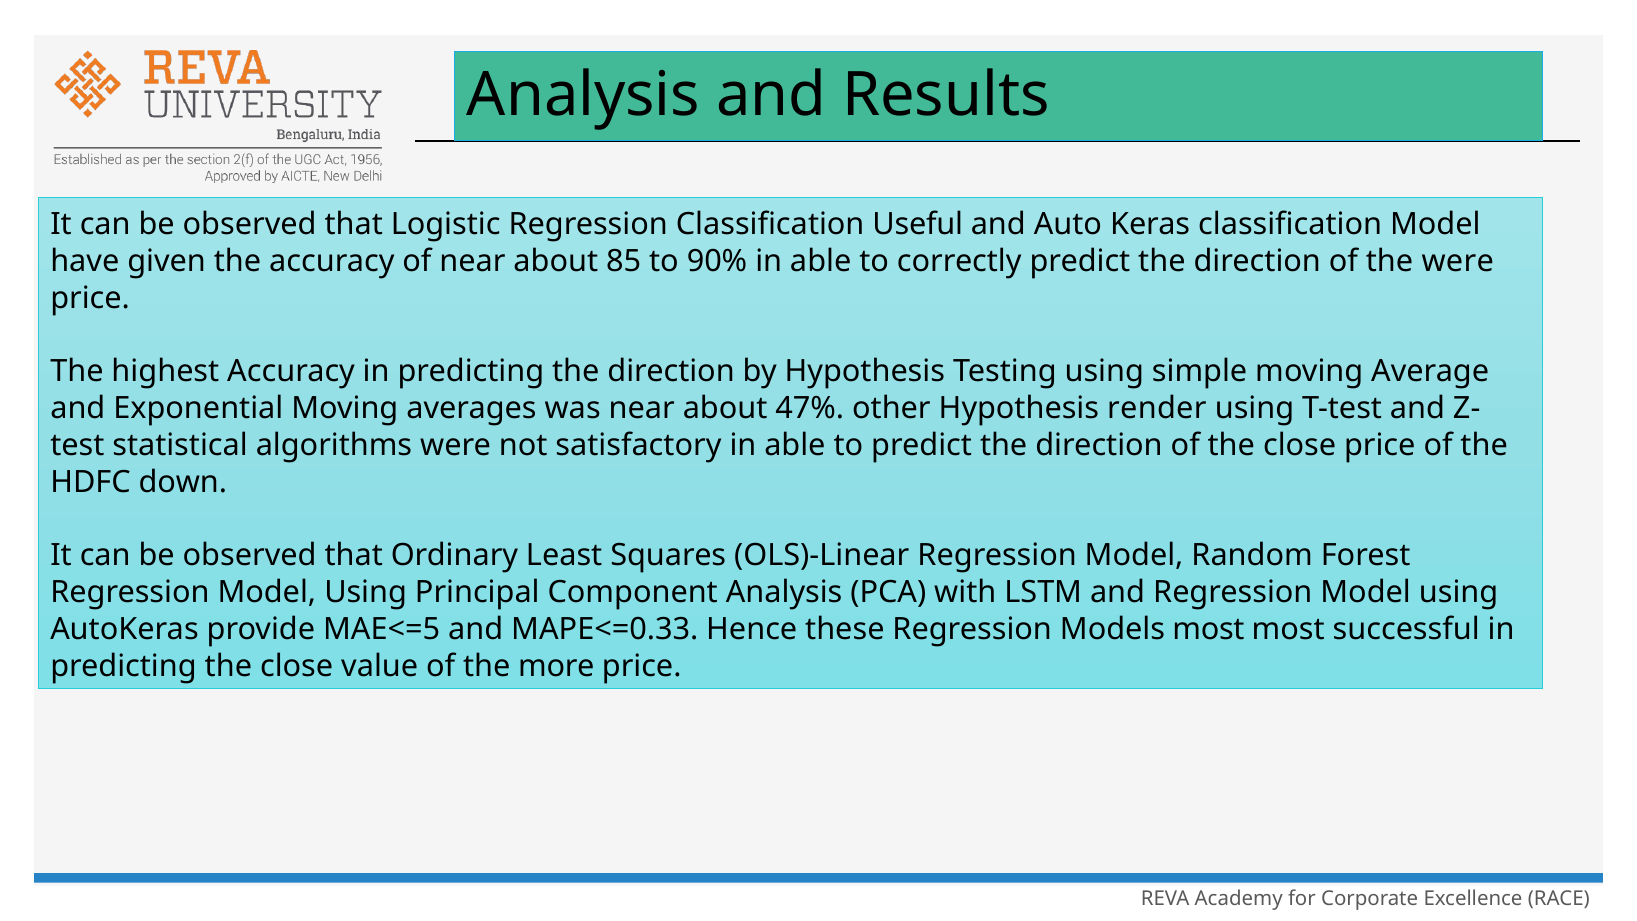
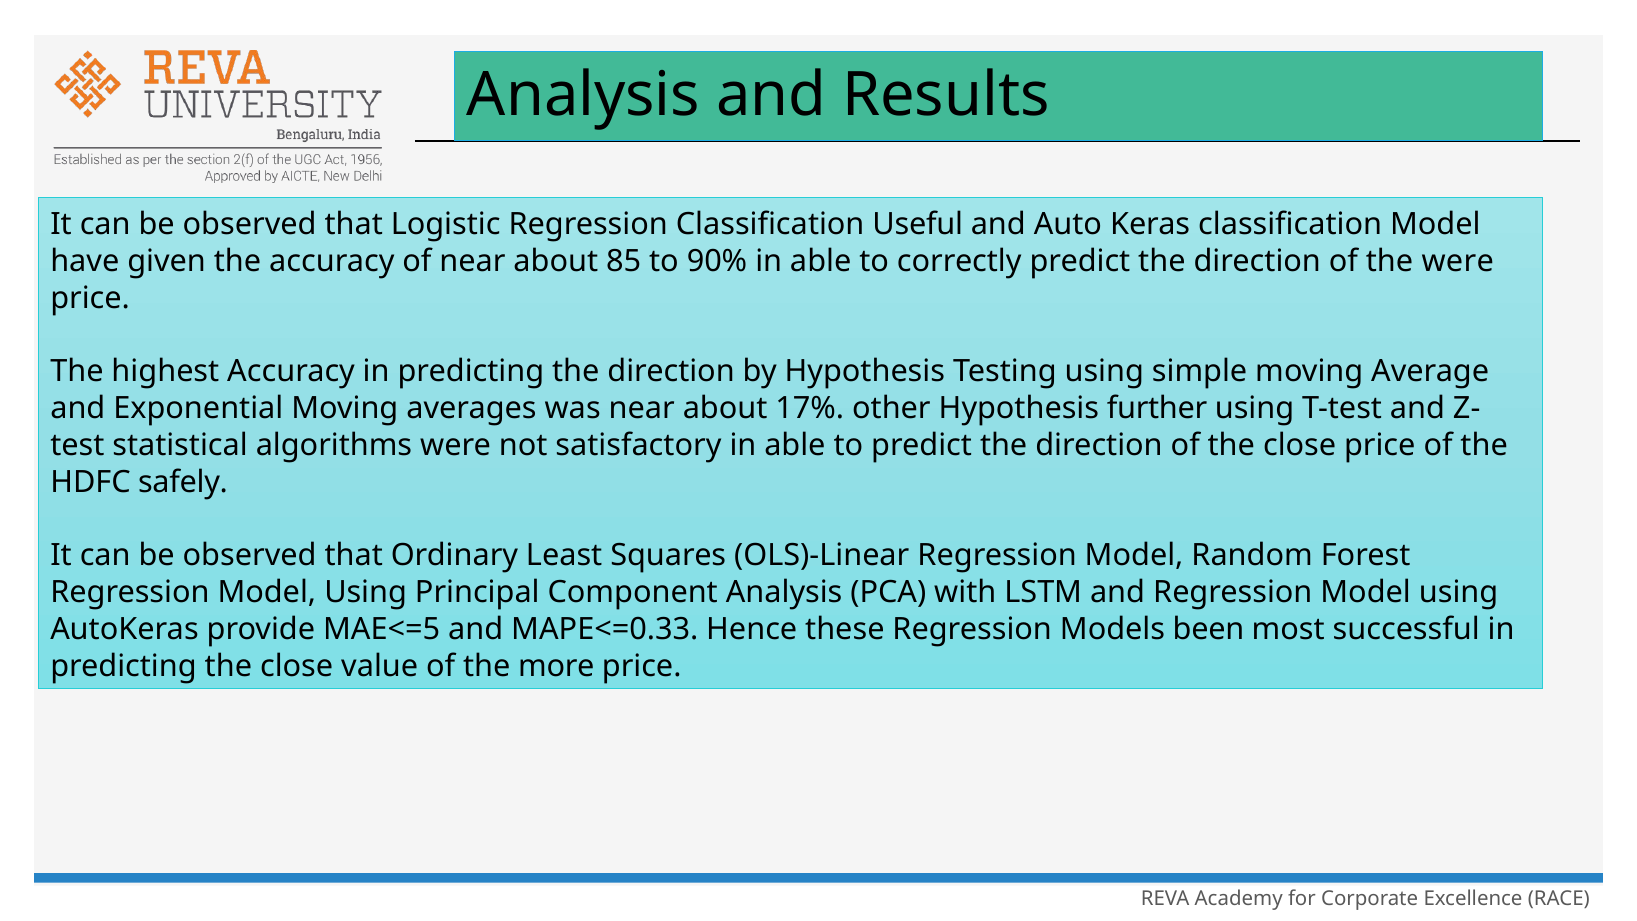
47%: 47% -> 17% (810, 408)
render: render -> further (1157, 408)
down: down -> safely (183, 482)
Models most: most -> been (1208, 629)
